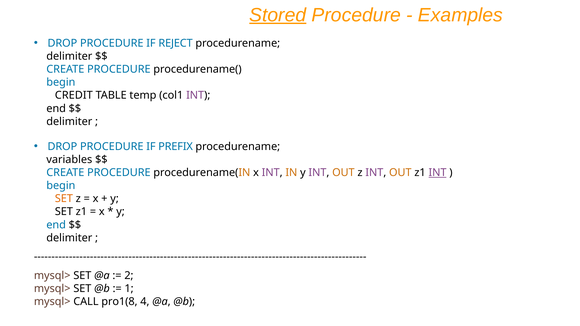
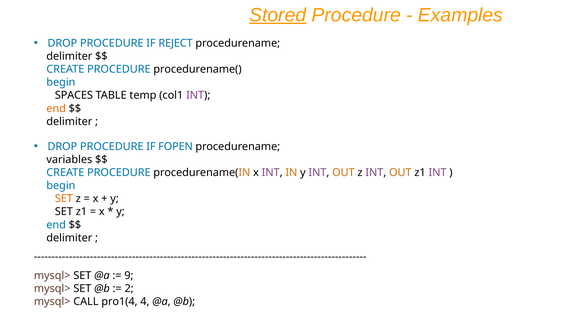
CREDIT: CREDIT -> SPACES (74, 95)
end colour: black -> orange (56, 109)
PREFIX: PREFIX -> FOPEN (176, 147)
INT underline: present -> none (437, 173)
2: 2 -> 9 (129, 276)
1: 1 -> 2 (129, 289)
pro1(8: pro1(8 -> pro1(4 (119, 302)
